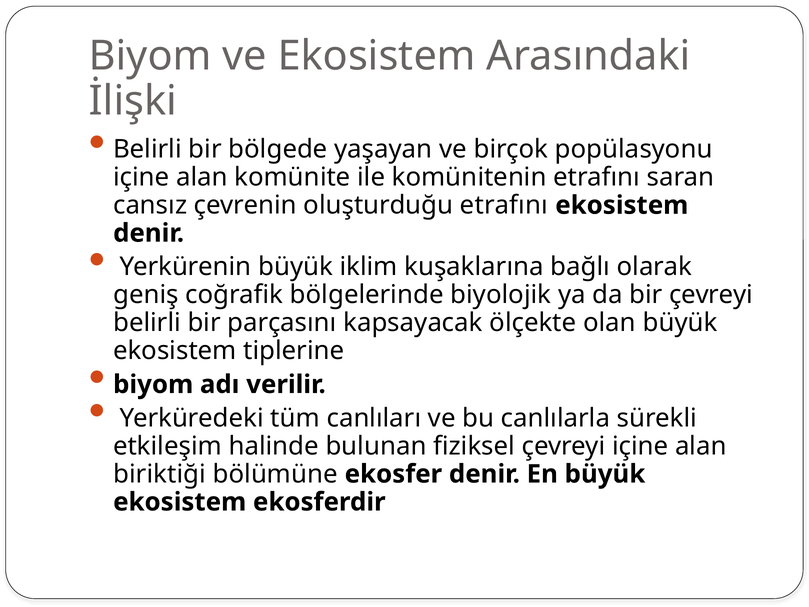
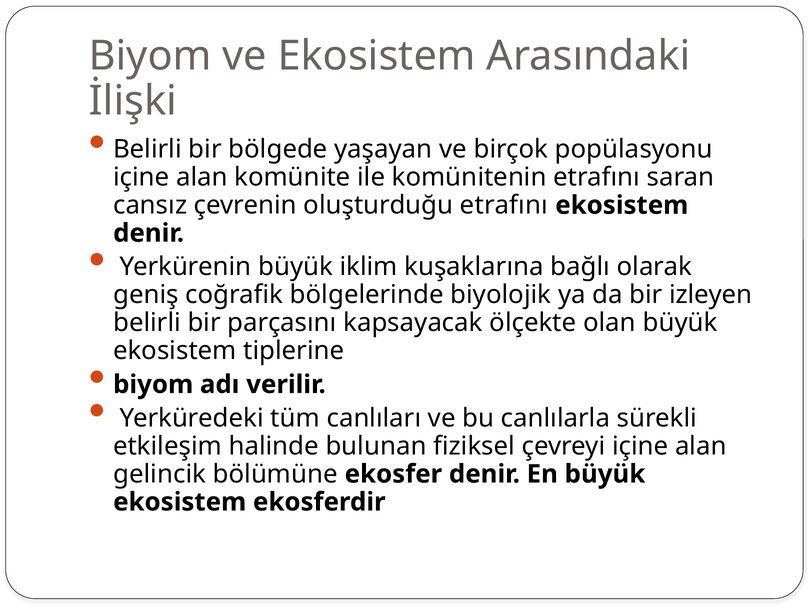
bir çevreyi: çevreyi -> izleyen (711, 295)
biriktiği: biriktiği -> gelincik (160, 474)
